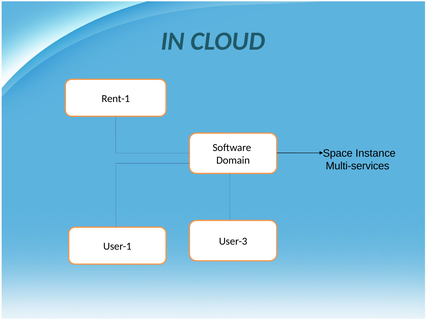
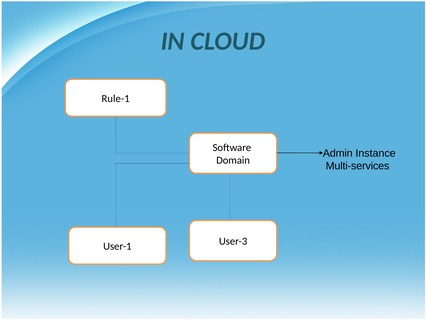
Rent-1: Rent-1 -> Rule-1 (116, 98)
Space: Space -> Admin (338, 153)
